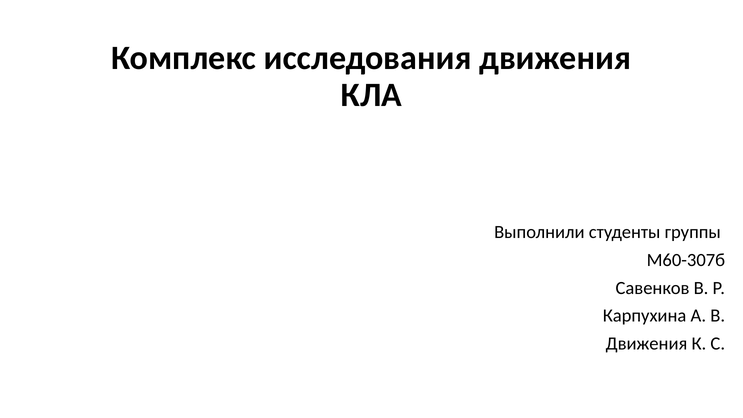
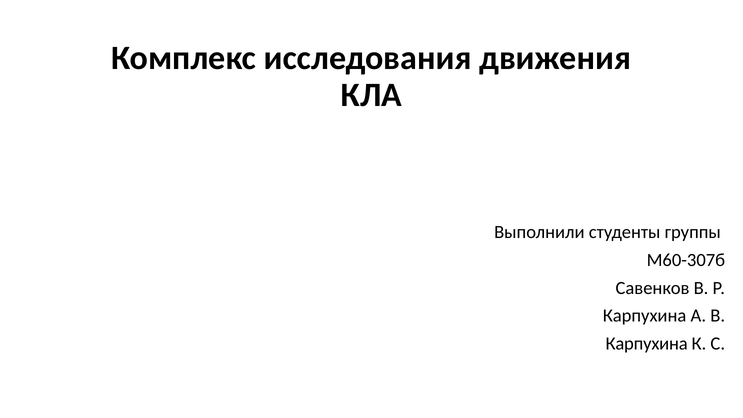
Движения: Движения -> Карпухина (647, 343)
